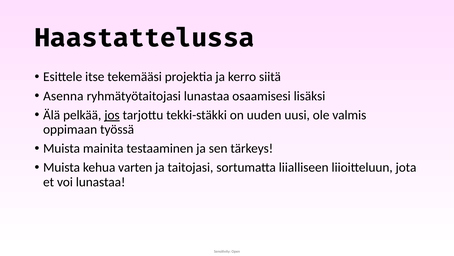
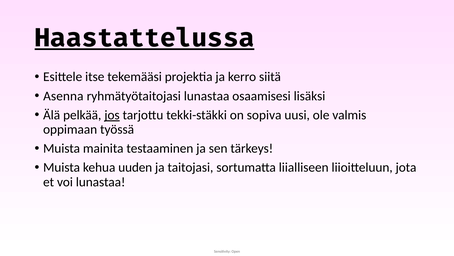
Haastattelussa underline: none -> present (145, 38)
uuden: uuden -> sopiva (264, 115)
varten: varten -> uuden (135, 167)
